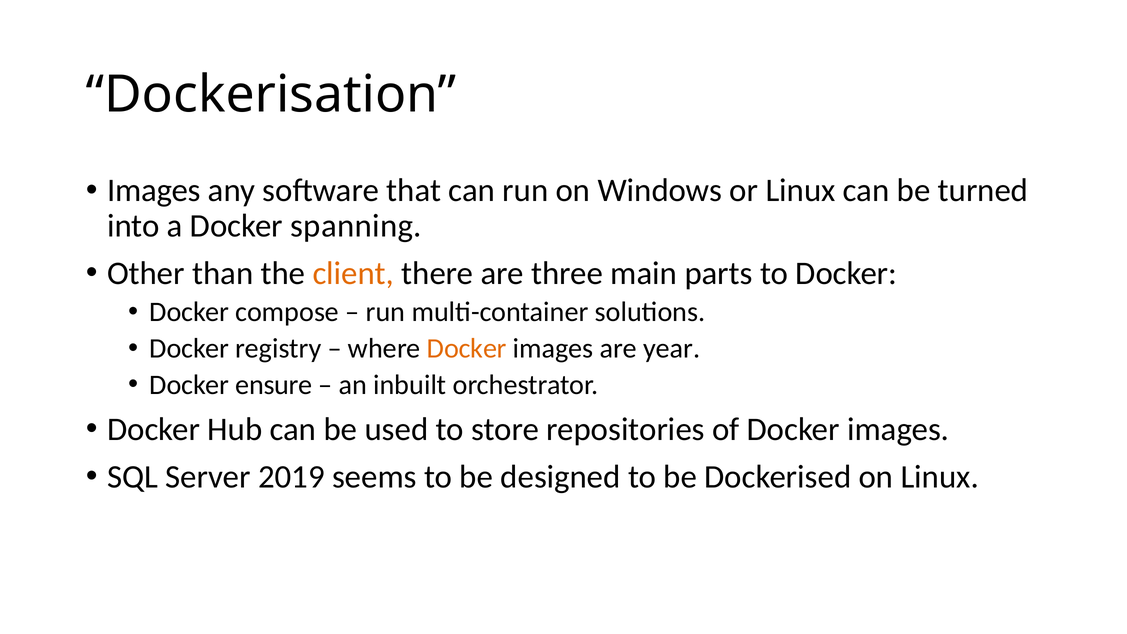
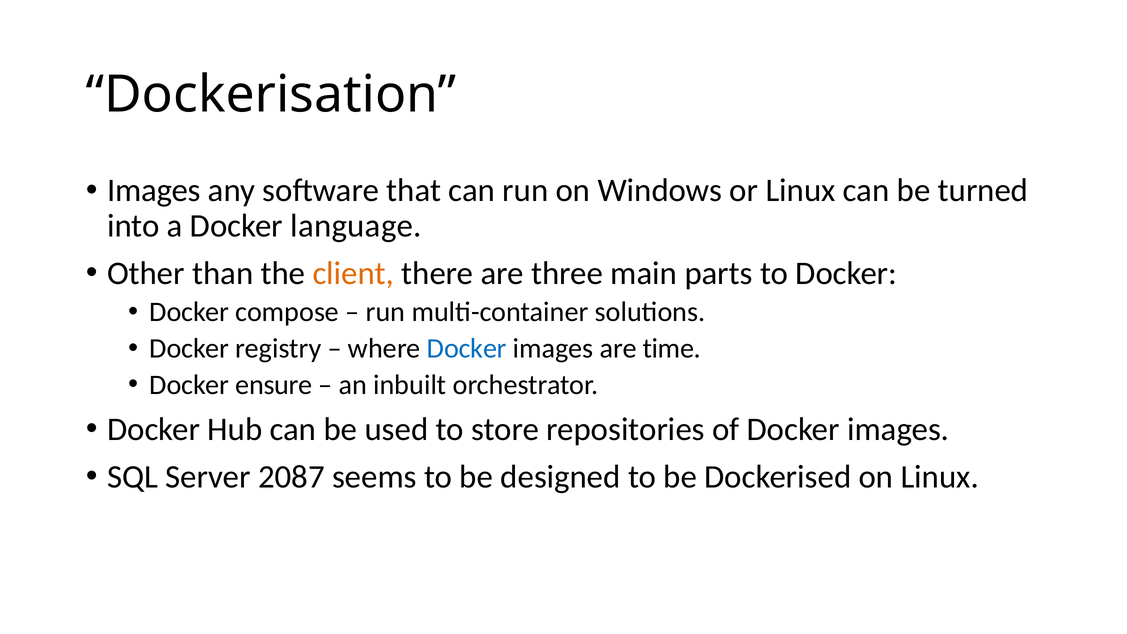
spanning: spanning -> language (356, 226)
Docker colour: orange -> blue (467, 348)
year: year -> time (672, 348)
2019: 2019 -> 2087 (291, 477)
